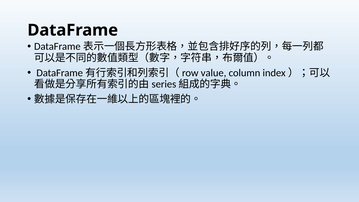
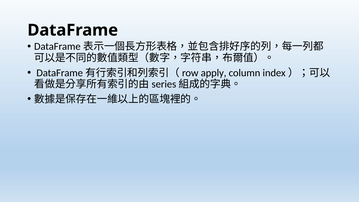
value: value -> apply (214, 73)
